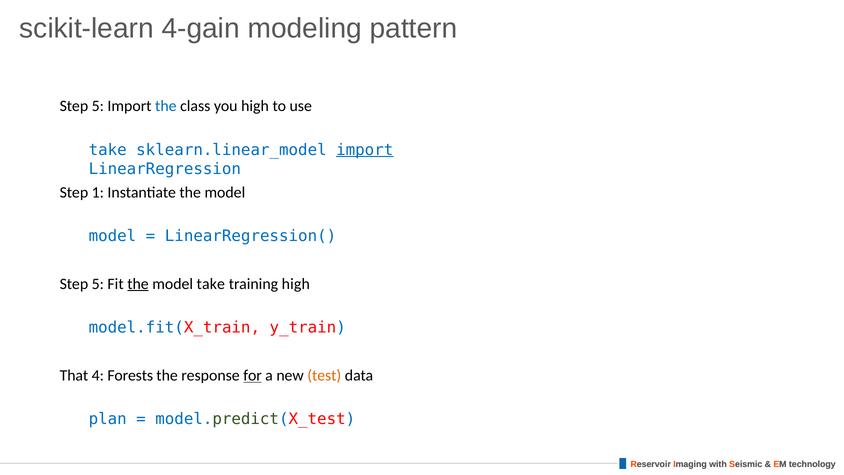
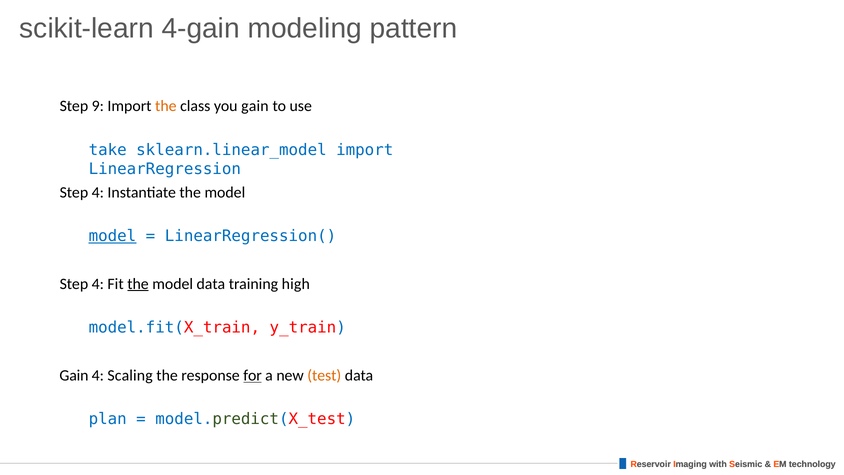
5: 5 -> 9 (98, 106)
the colour: blue -> orange (166, 106)
you high: high -> gain (255, 106)
import underline: present -> none (365, 150)
1: 1 -> 4 (98, 192)
model underline: none -> present (112, 236)
5: 5 -> 4 (98, 284)
take: take -> data (211, 284)
That: That -> Gain (74, 375)
Forests: Forests -> Scaling (130, 375)
